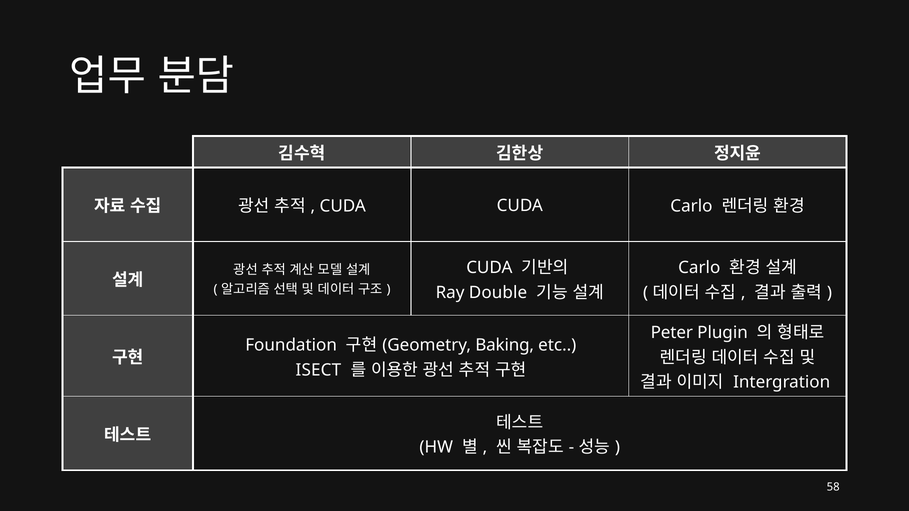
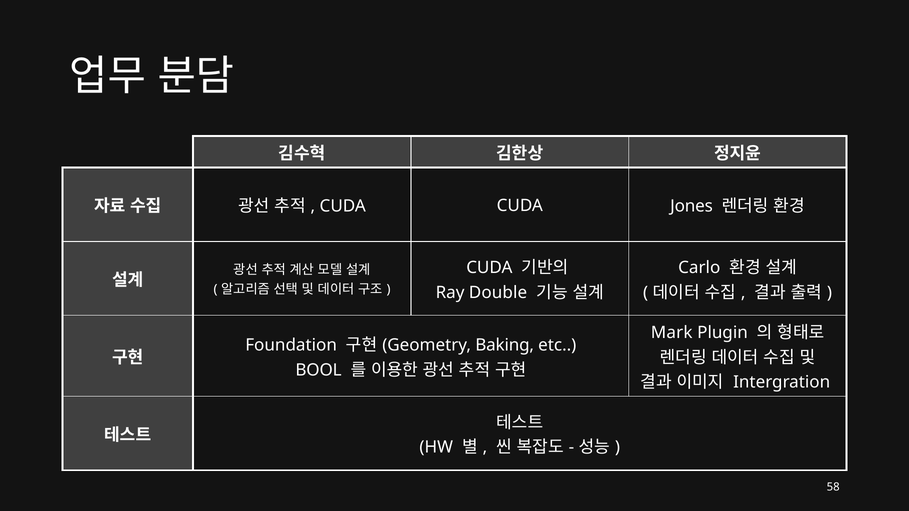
CUDA Carlo: Carlo -> Jones (692, 206)
Peter: Peter -> Mark (672, 333)
ISECT: ISECT -> BOOL (318, 370)
